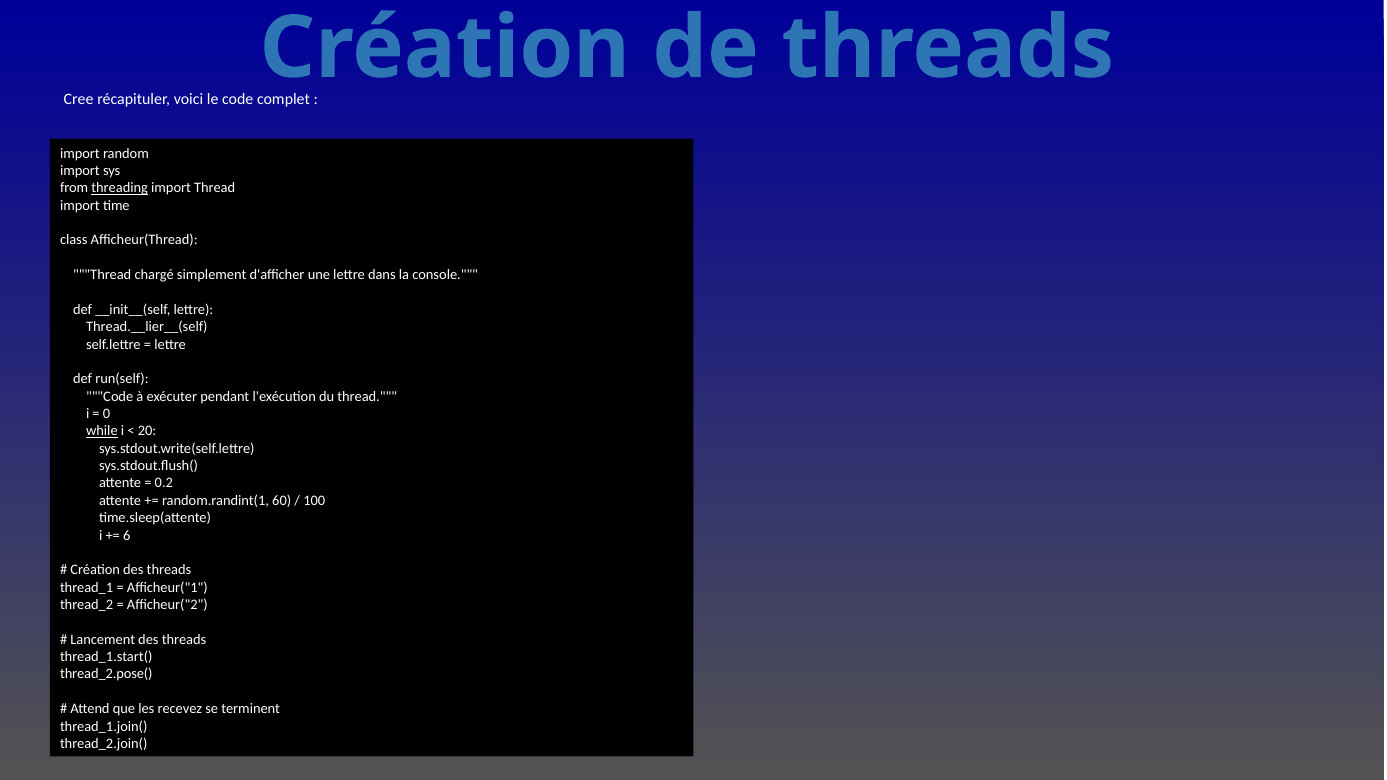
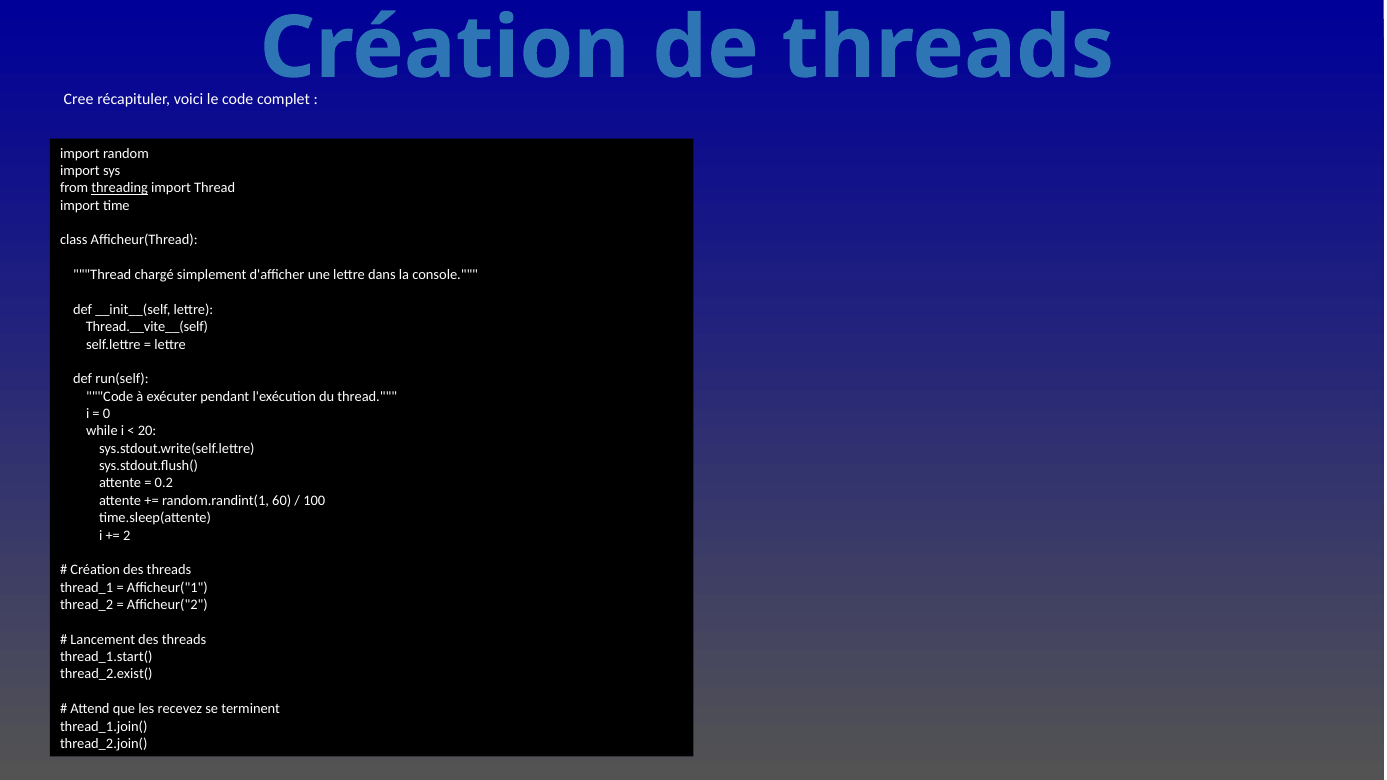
Thread.__lier__(self: Thread.__lier__(self -> Thread.__vite__(self (147, 327)
while underline: present -> none (102, 431)
6: 6 -> 2 (127, 535)
thread_2.pose(: thread_2.pose( -> thread_2.exist( (106, 674)
